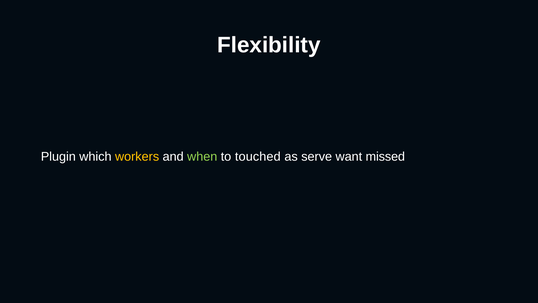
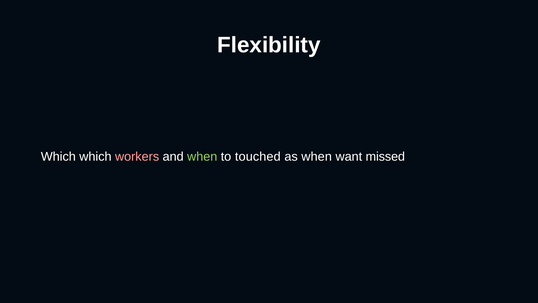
Plugin: Plugin -> Which (58, 156)
workers colour: yellow -> pink (137, 156)
as serve: serve -> when (317, 156)
